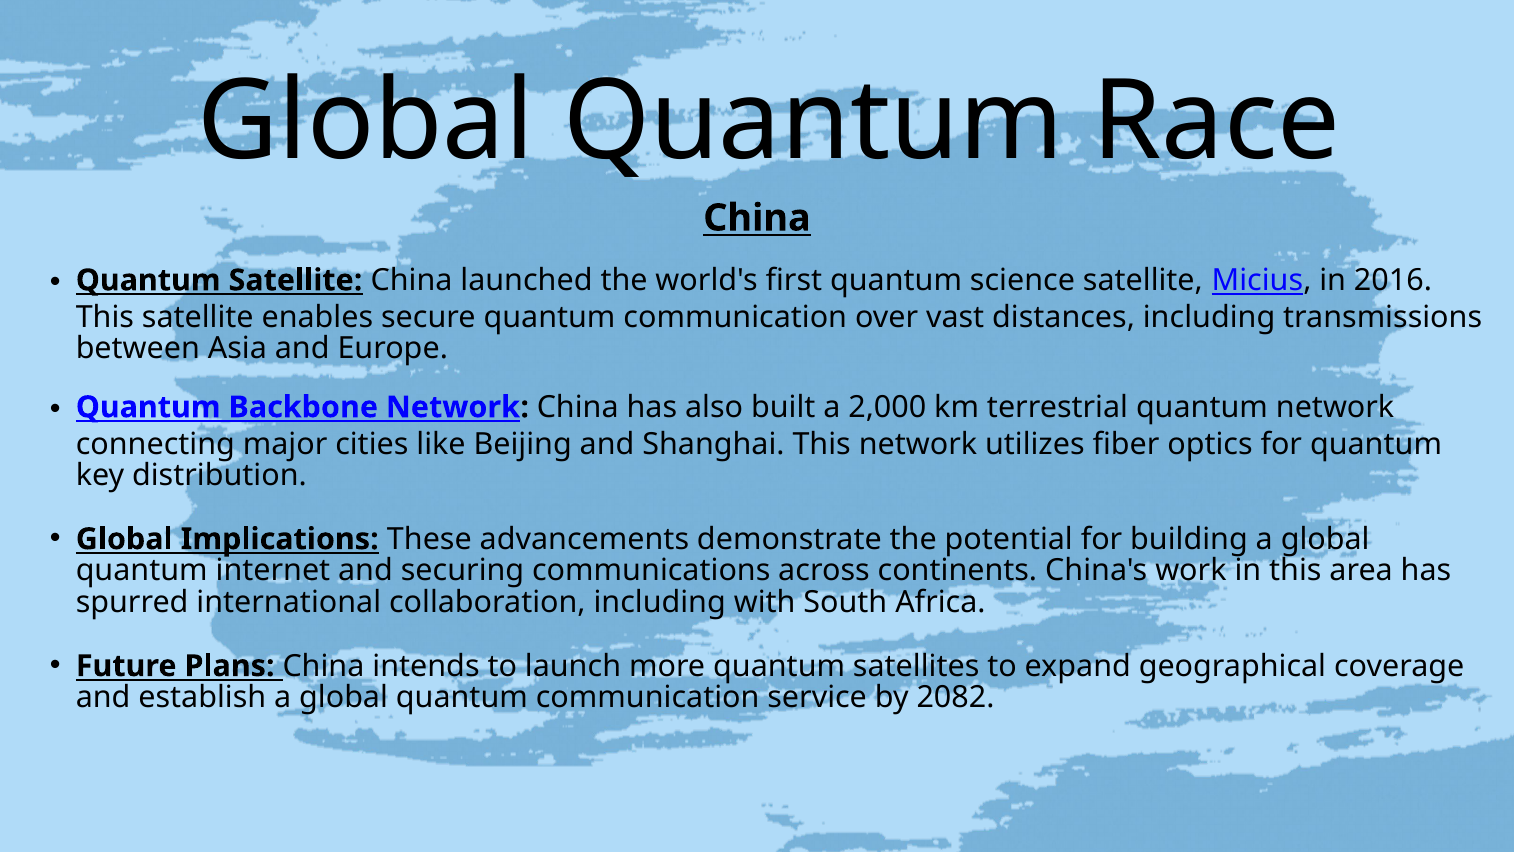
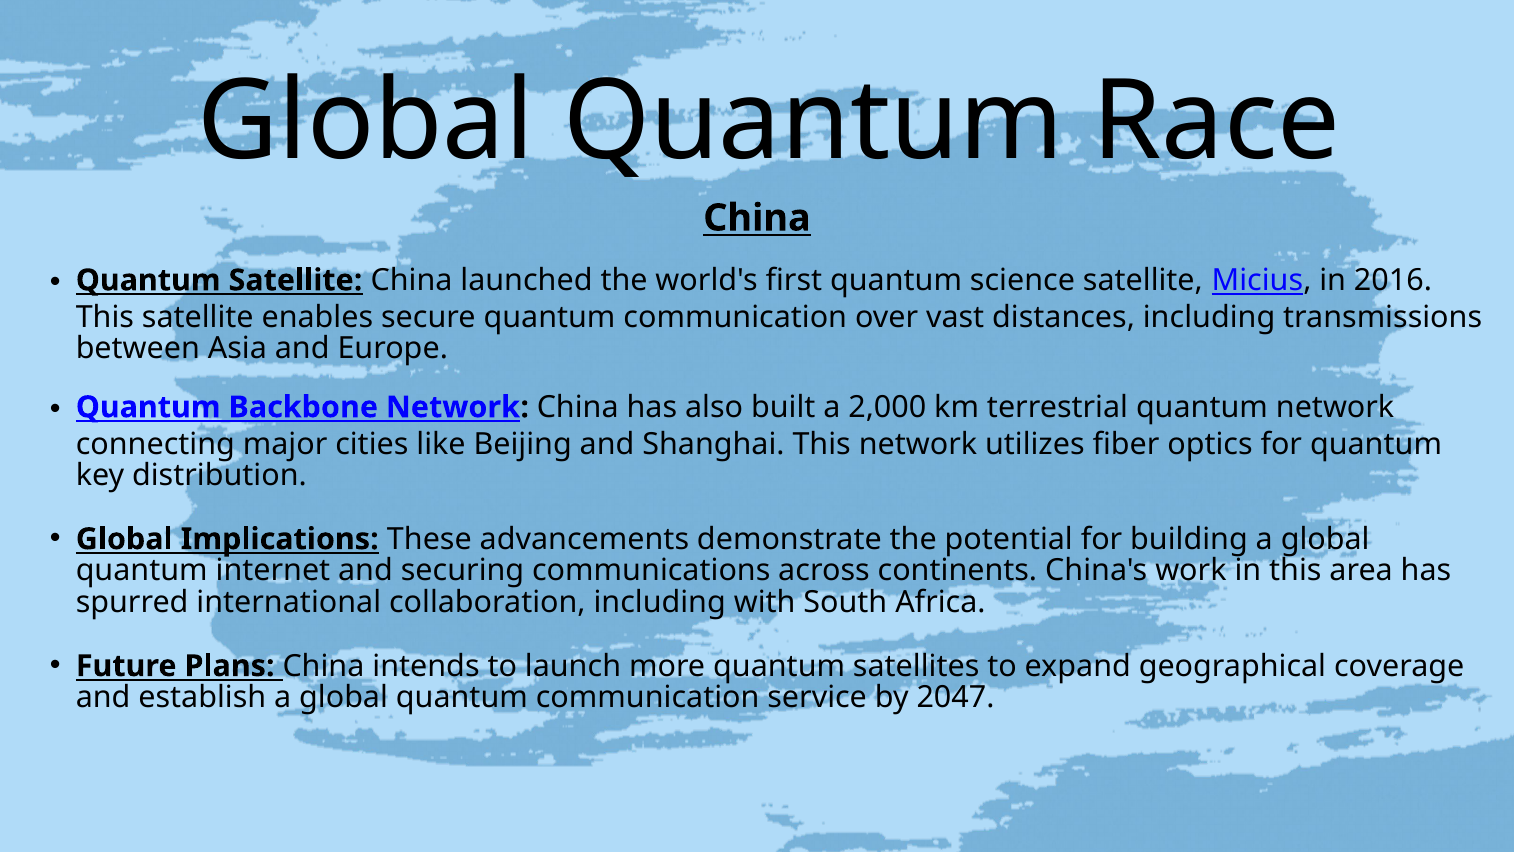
2082: 2082 -> 2047 (956, 697)
